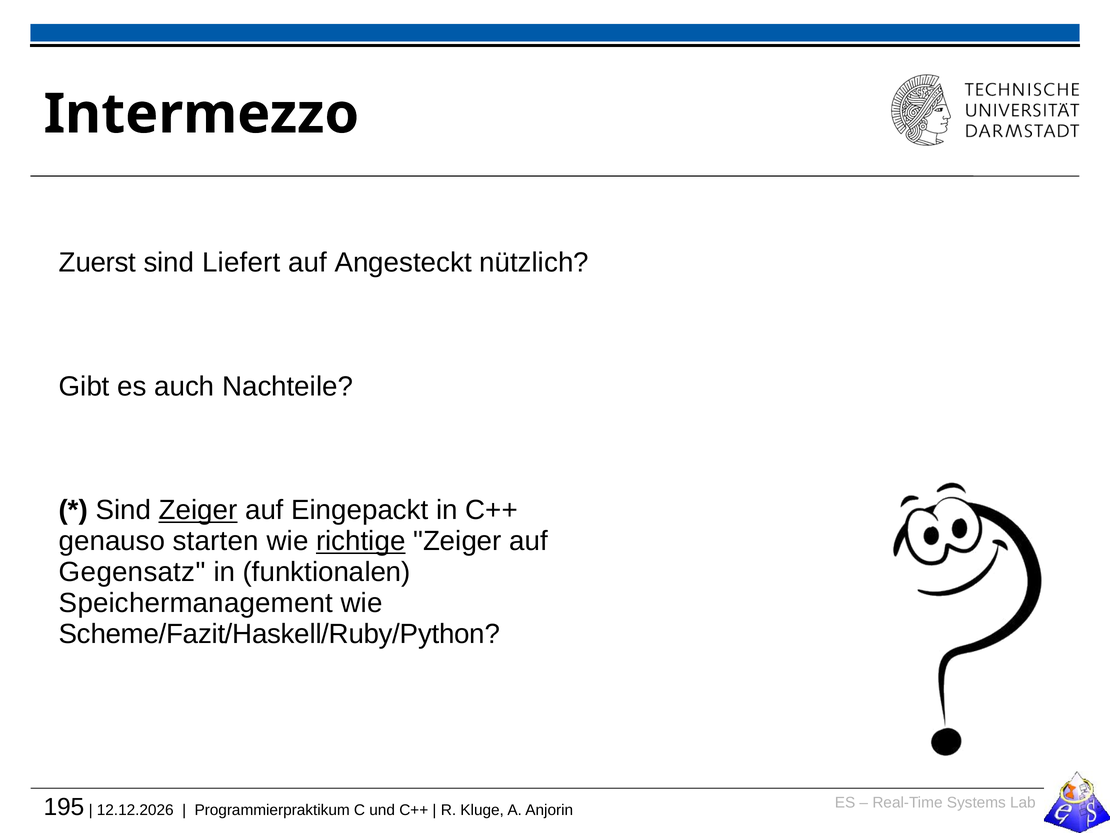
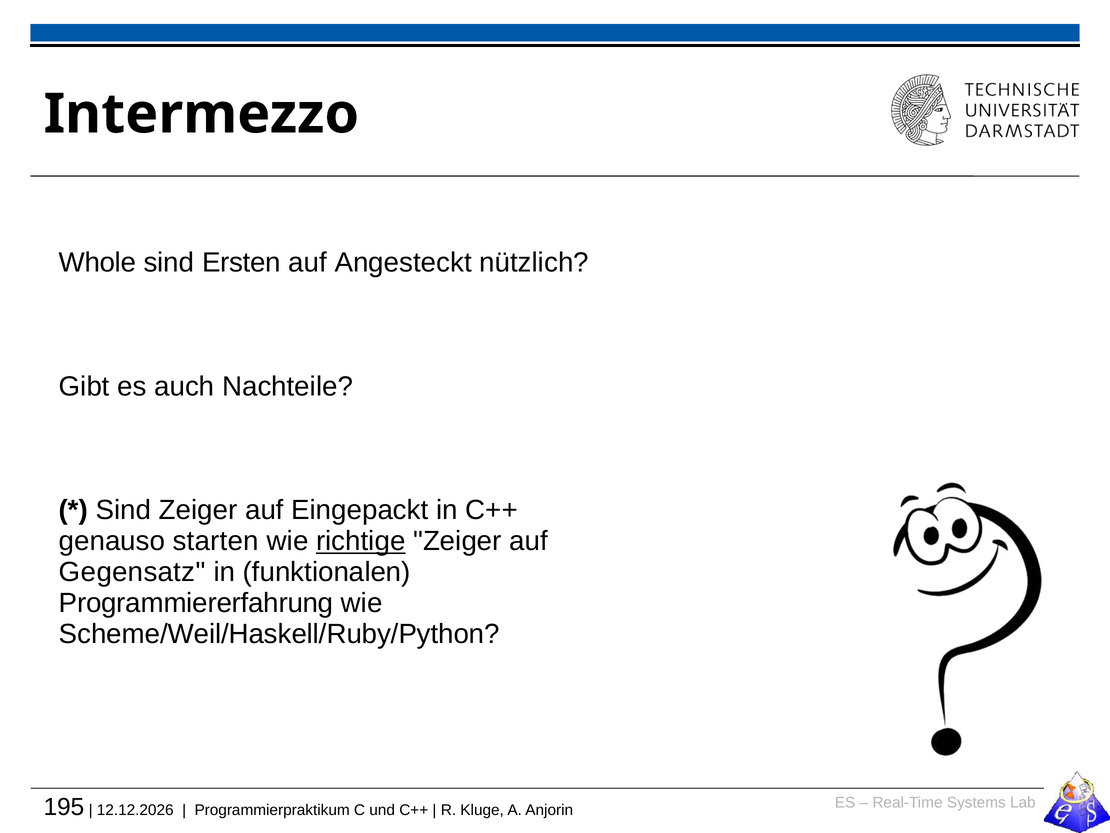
Zuerst: Zuerst -> Whole (97, 262)
Liefert: Liefert -> Ersten (241, 262)
Zeiger underline: present -> none (198, 510)
Speichermanagement: Speichermanagement -> Programmiererfahrung (196, 603)
Scheme/Fazit/Haskell/Ruby/Python: Scheme/Fazit/Haskell/Ruby/Python -> Scheme/Weil/Haskell/Ruby/Python (279, 634)
